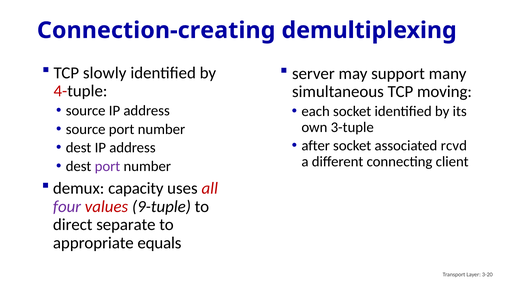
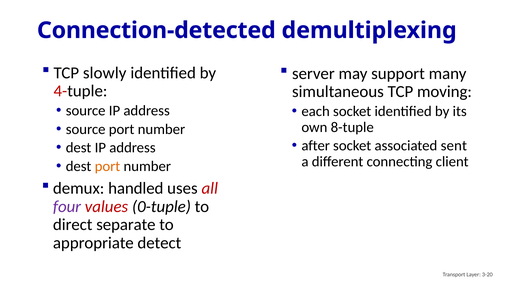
Connection-creating: Connection-creating -> Connection-detected (156, 30)
3-tuple: 3-tuple -> 8-tuple (352, 127)
rcvd: rcvd -> sent (454, 146)
port colour: purple -> orange (107, 167)
capacity: capacity -> handled (136, 189)
9-tuple: 9-tuple -> 0-tuple (161, 207)
equals: equals -> detect (159, 243)
